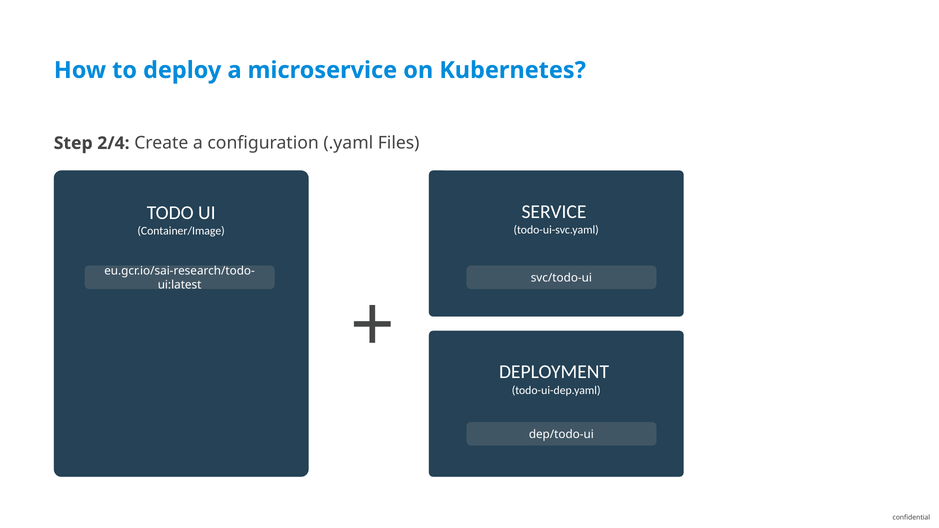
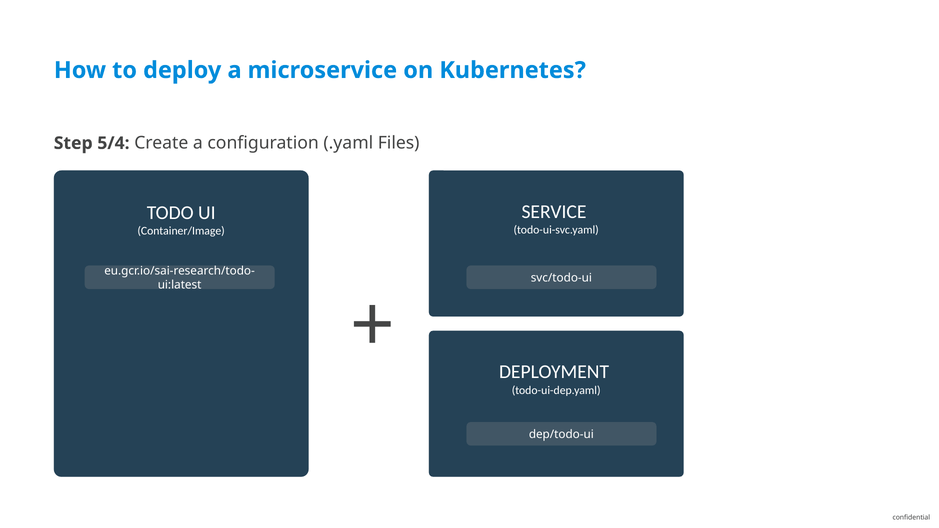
2/4: 2/4 -> 5/4 (113, 143)
